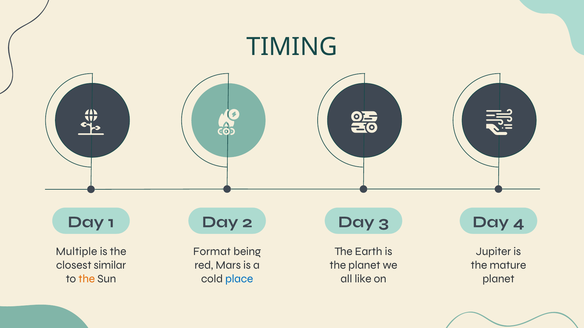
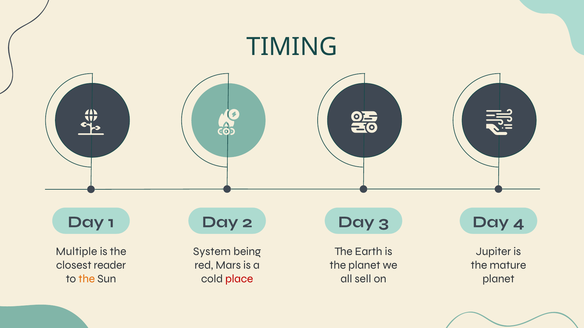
Format: Format -> System (212, 252)
similar: similar -> reader (110, 265)
place colour: blue -> red (239, 279)
like: like -> sell (363, 279)
